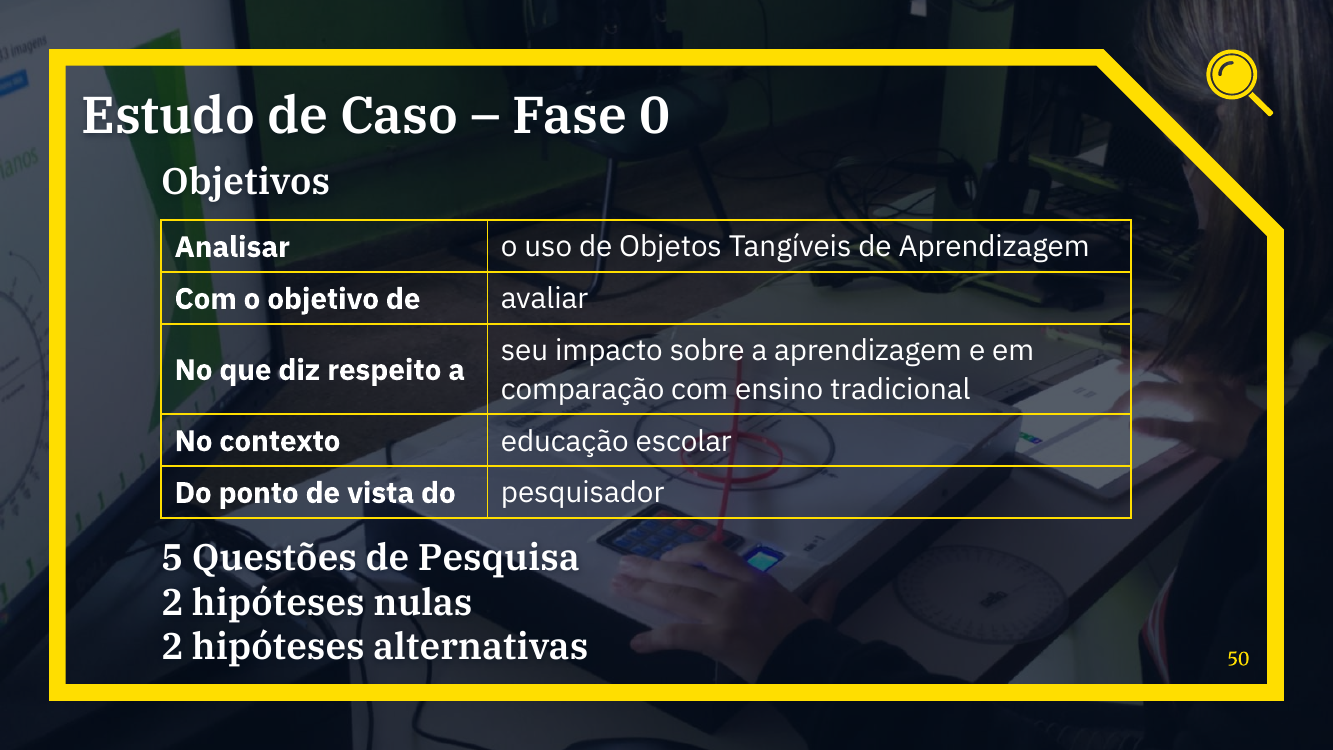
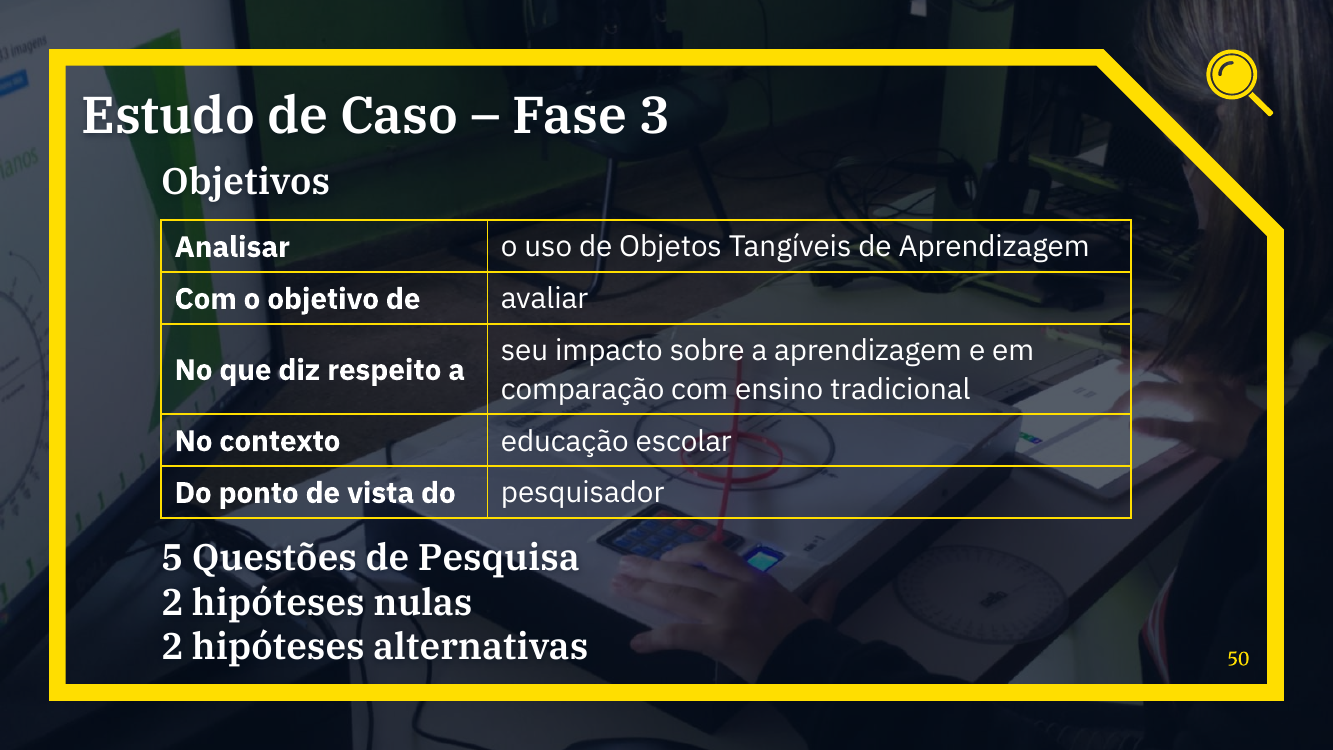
0: 0 -> 3 (655, 116)
